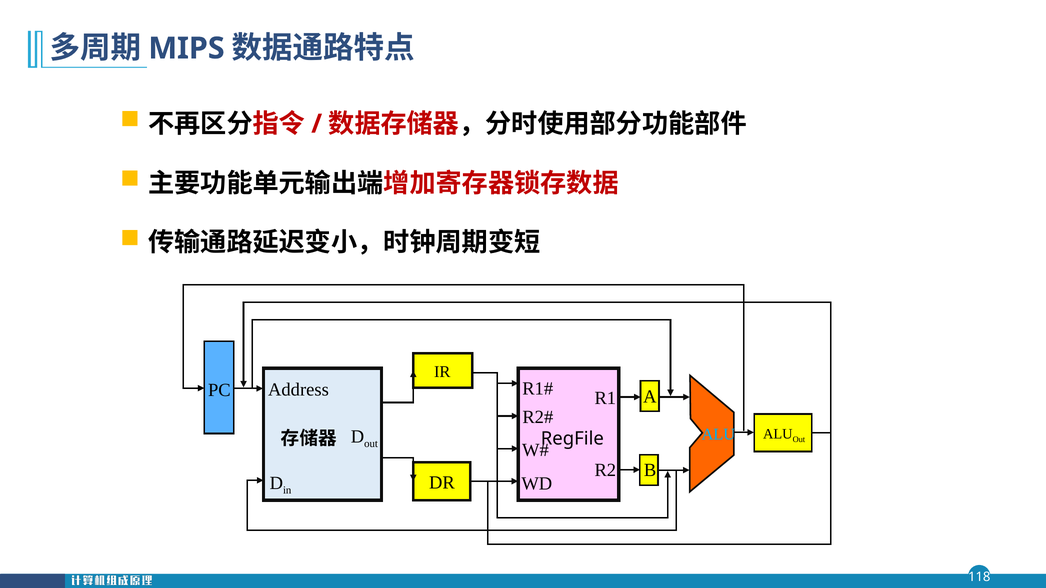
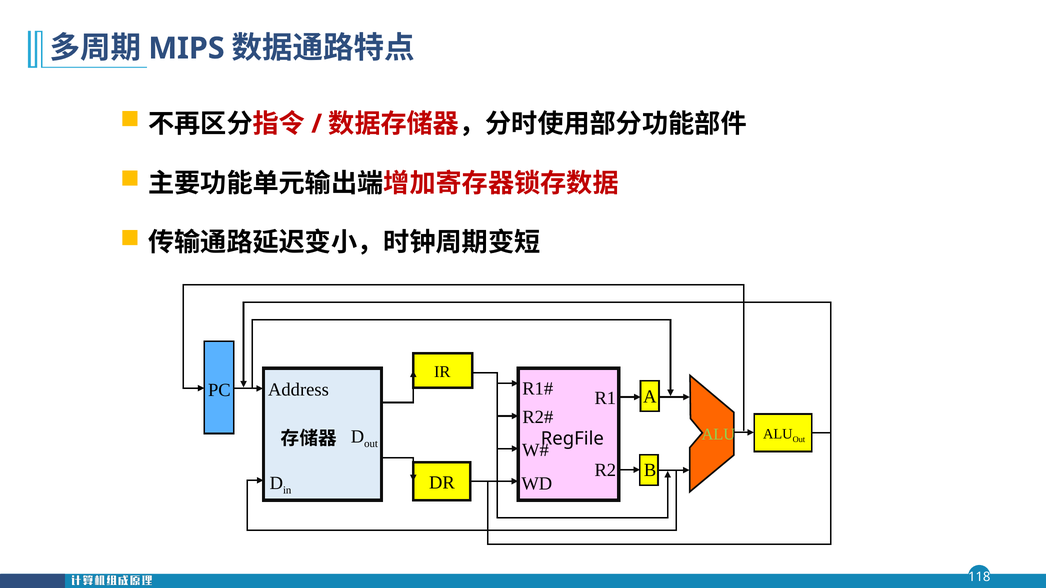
ALU colour: light blue -> light green (718, 434)
